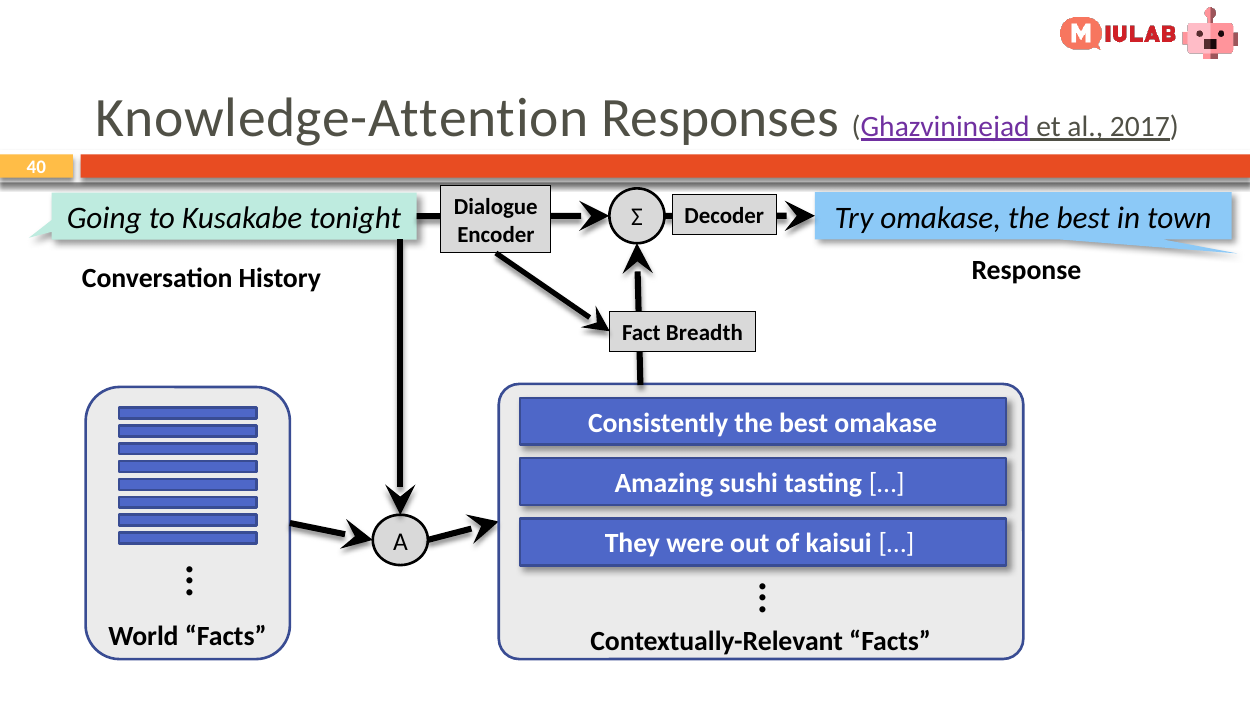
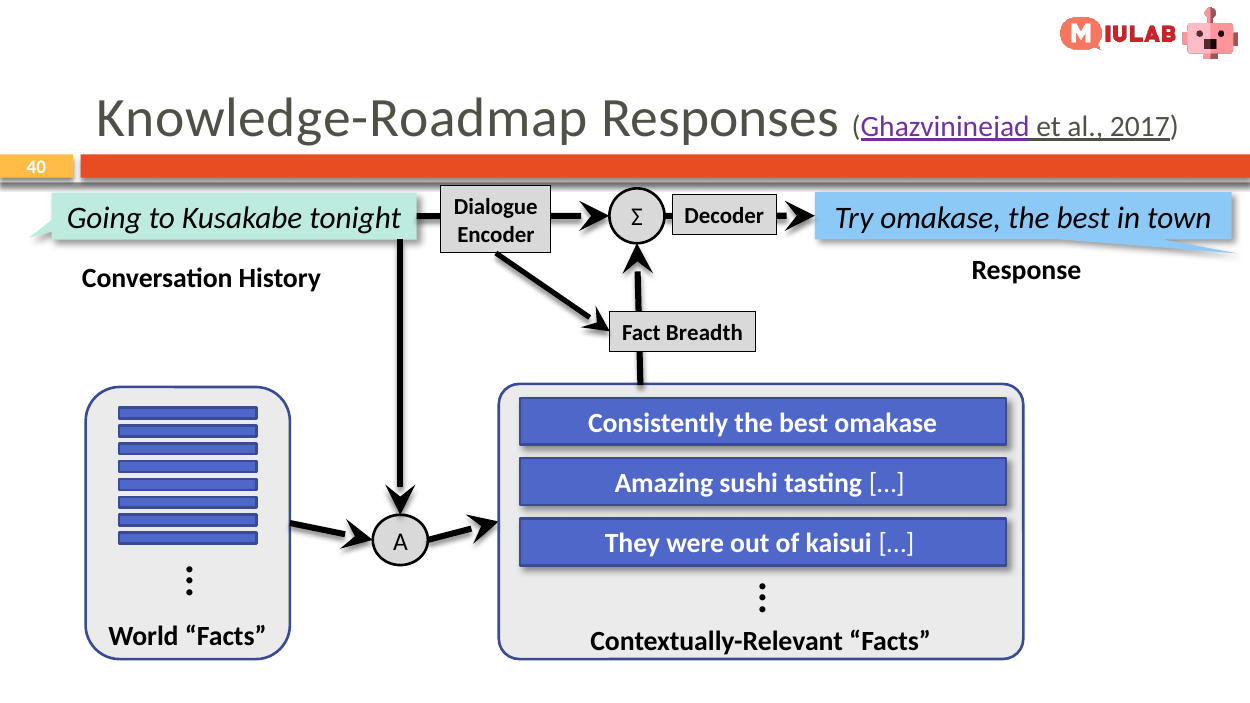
Knowledge-Attention: Knowledge-Attention -> Knowledge-Roadmap (342, 118)
